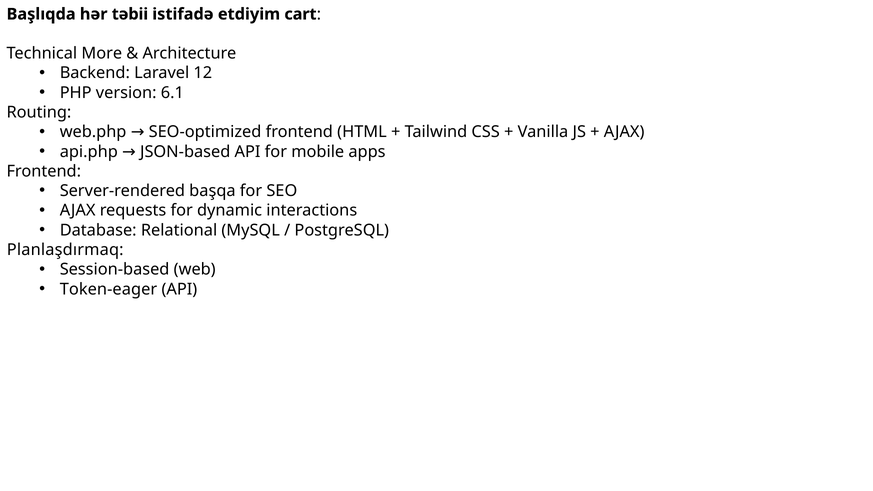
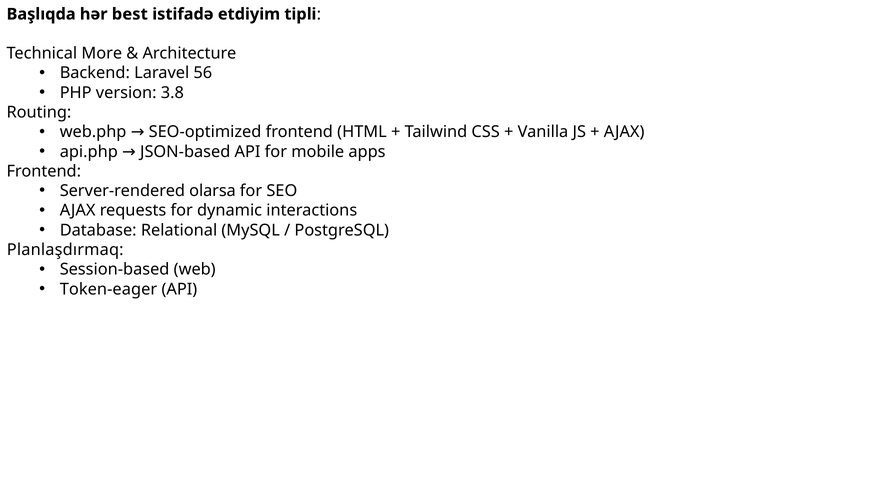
təbii: təbii -> best (130, 14)
cart: cart -> tipli (300, 14)
12: 12 -> 56 (203, 73)
6.1: 6.1 -> 3.8 (172, 93)
başqa: başqa -> olarsa (213, 191)
